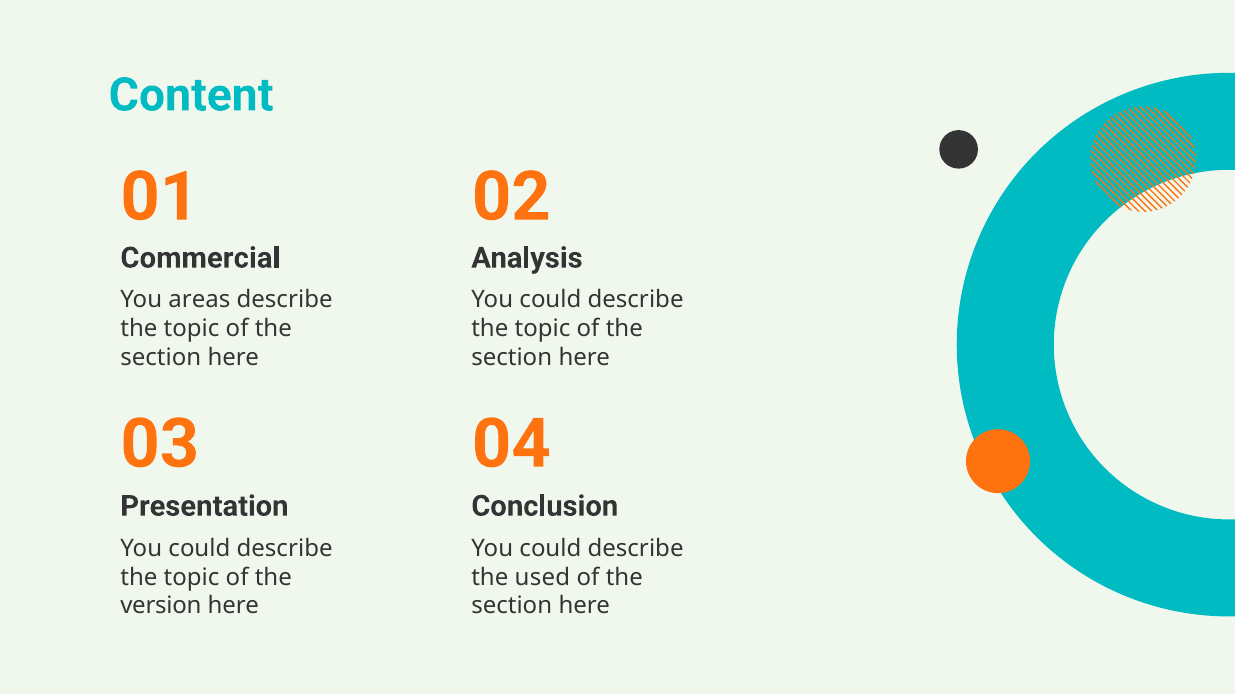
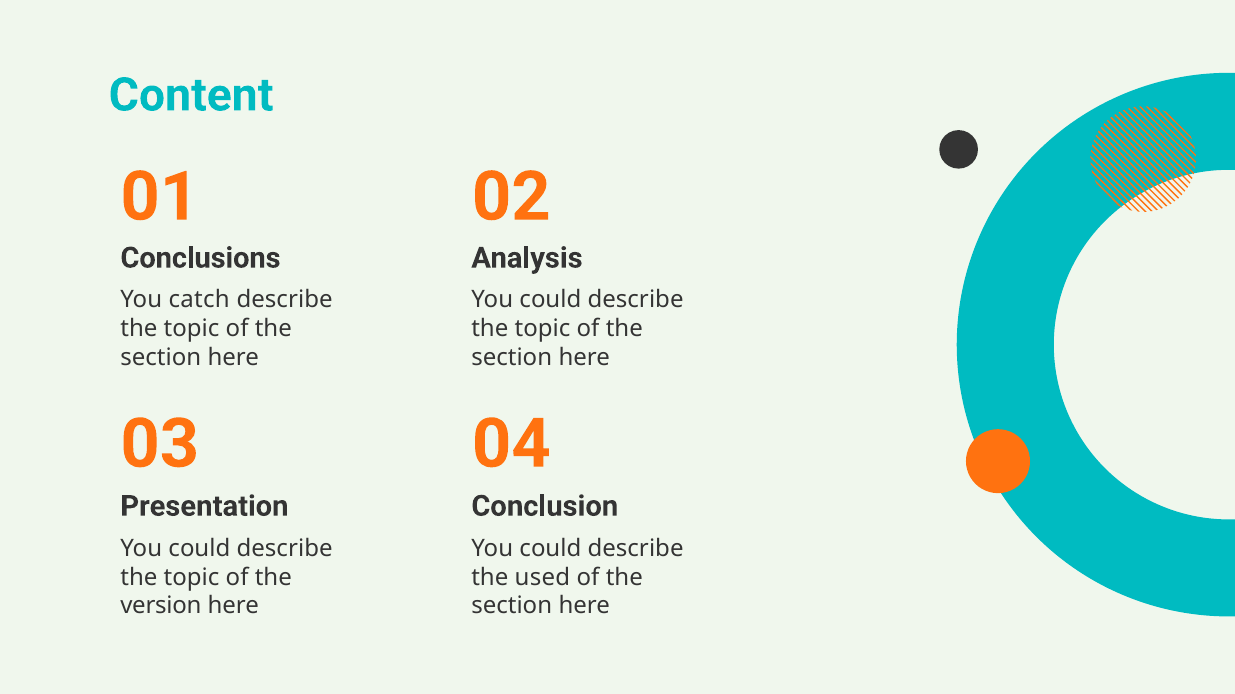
Commercial: Commercial -> Conclusions (200, 258)
areas: areas -> catch (199, 300)
